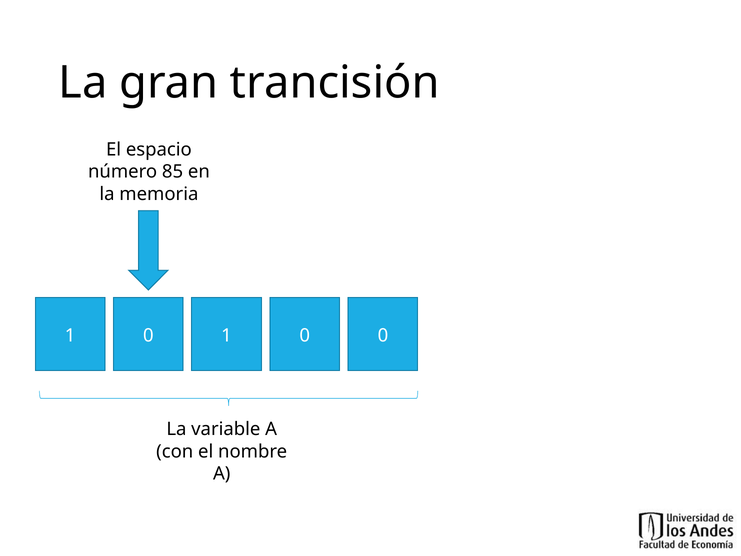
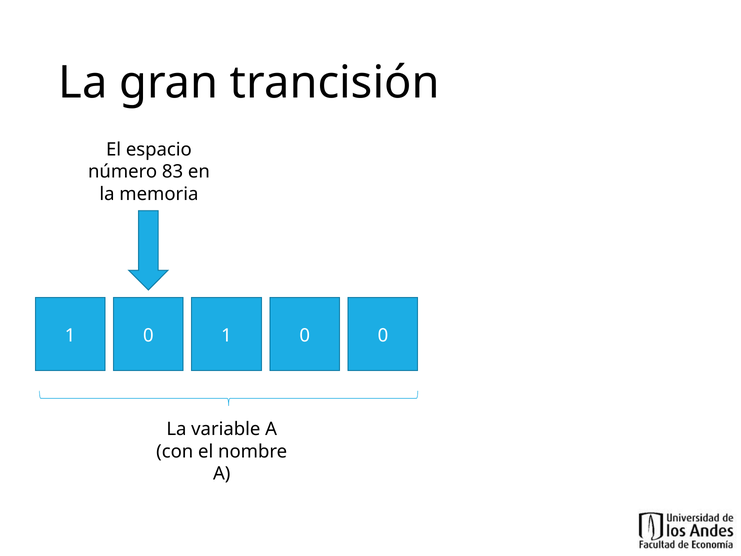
85: 85 -> 83 (173, 172)
